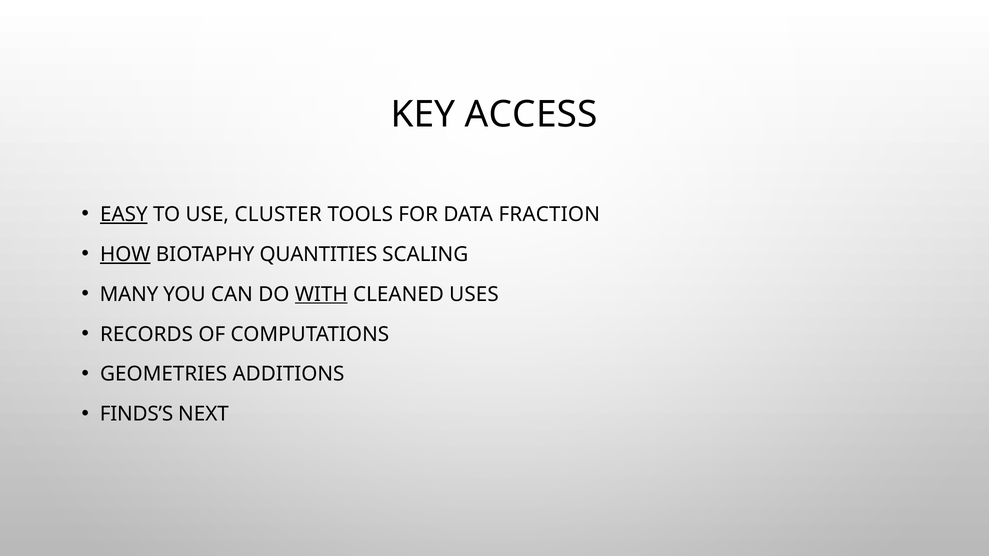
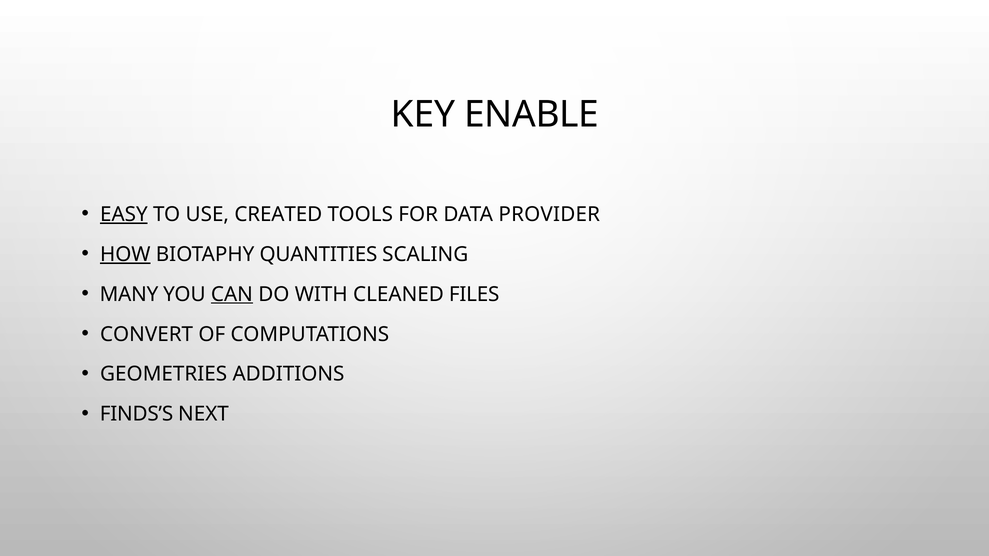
ACCESS: ACCESS -> ENABLE (532, 115)
CLUSTER: CLUSTER -> CREATED (278, 214)
FRACTION: FRACTION -> PROVIDER (549, 214)
CAN underline: none -> present (232, 294)
WITH underline: present -> none (321, 294)
USES: USES -> FILES (474, 294)
RECORDS: RECORDS -> CONVERT (147, 334)
